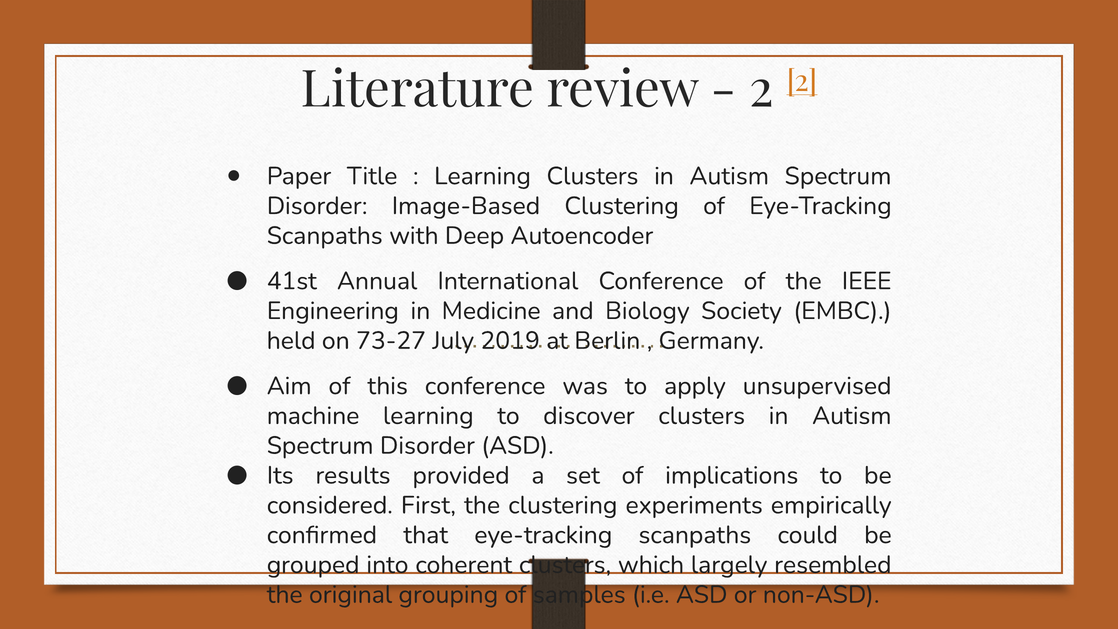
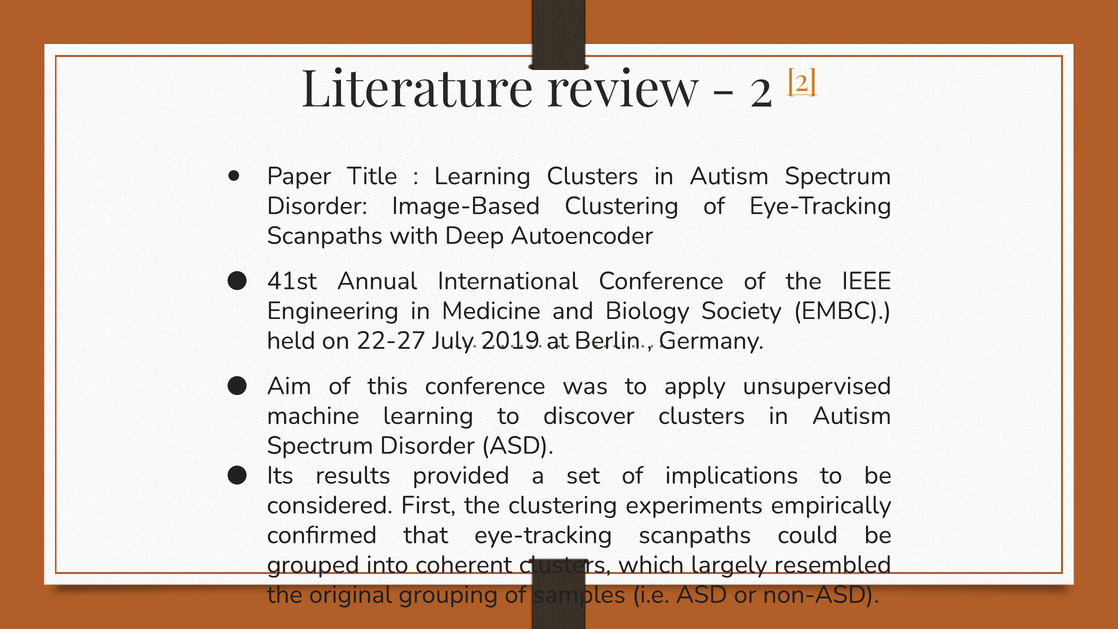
73-27: 73-27 -> 22-27 (391, 341)
